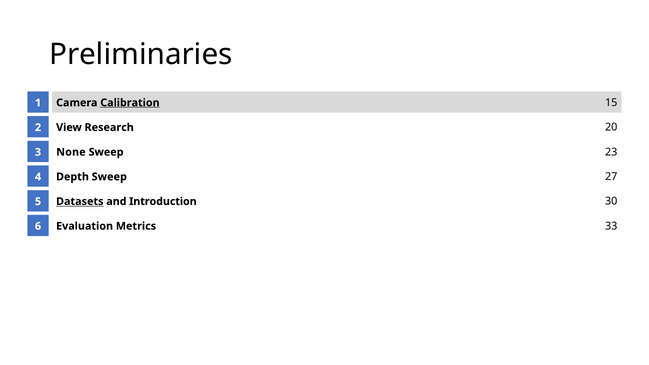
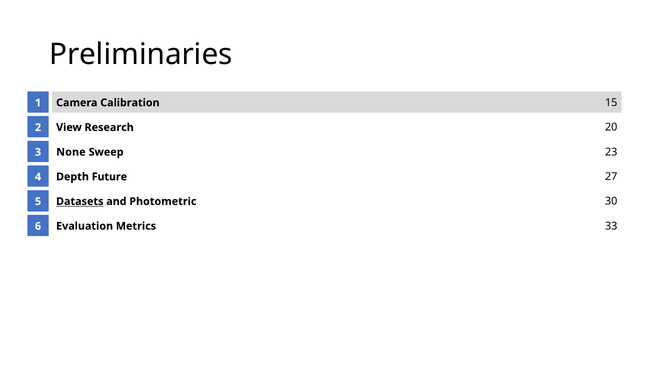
Calibration underline: present -> none (130, 103)
Depth Sweep: Sweep -> Future (109, 177)
Introduction: Introduction -> Photometric (163, 201)
